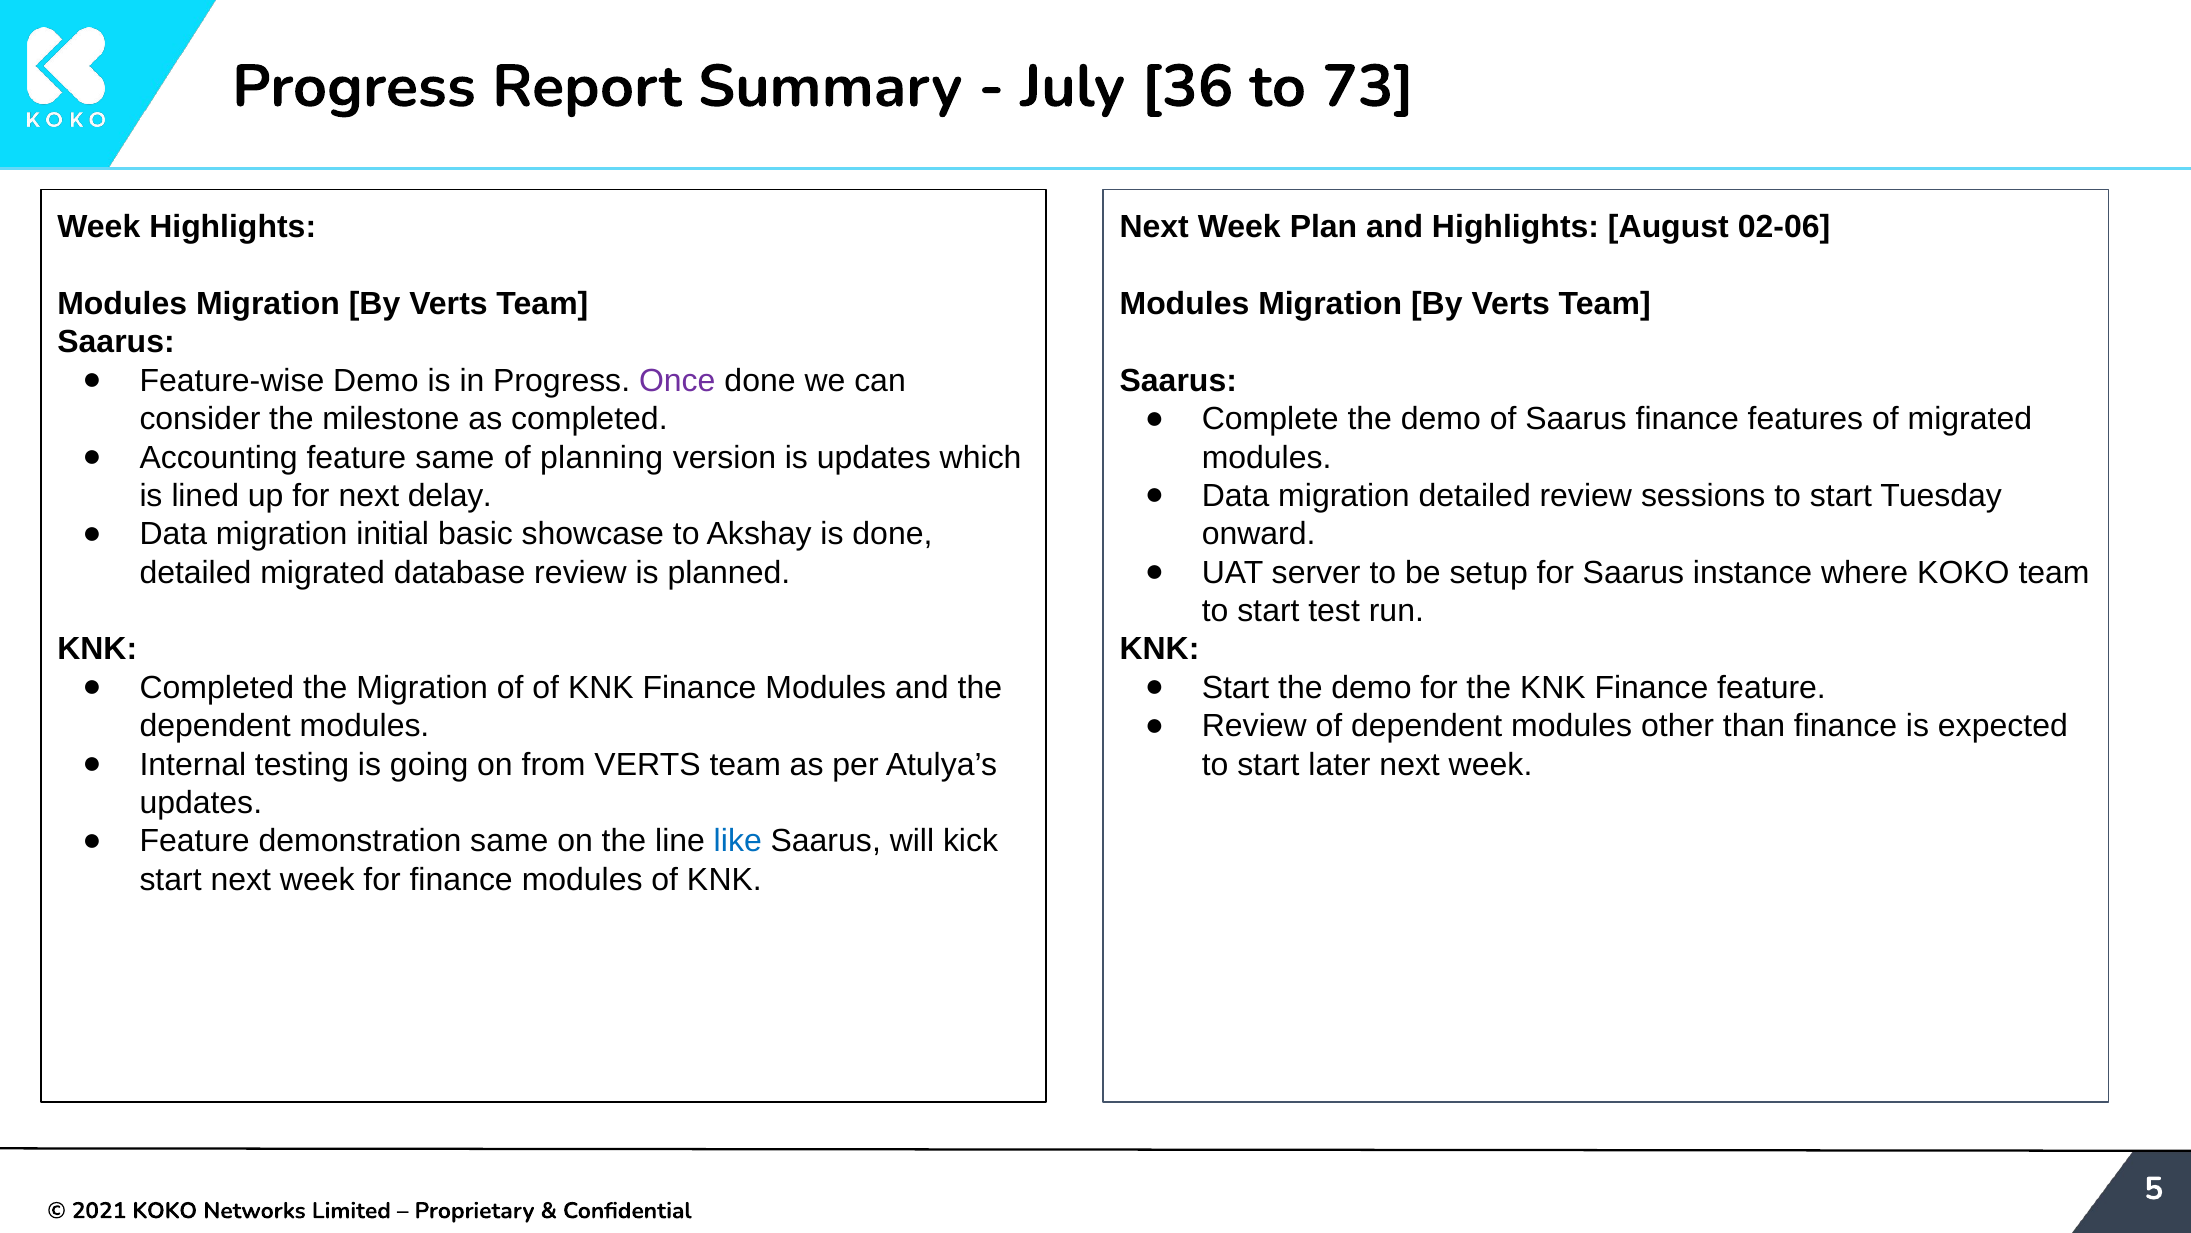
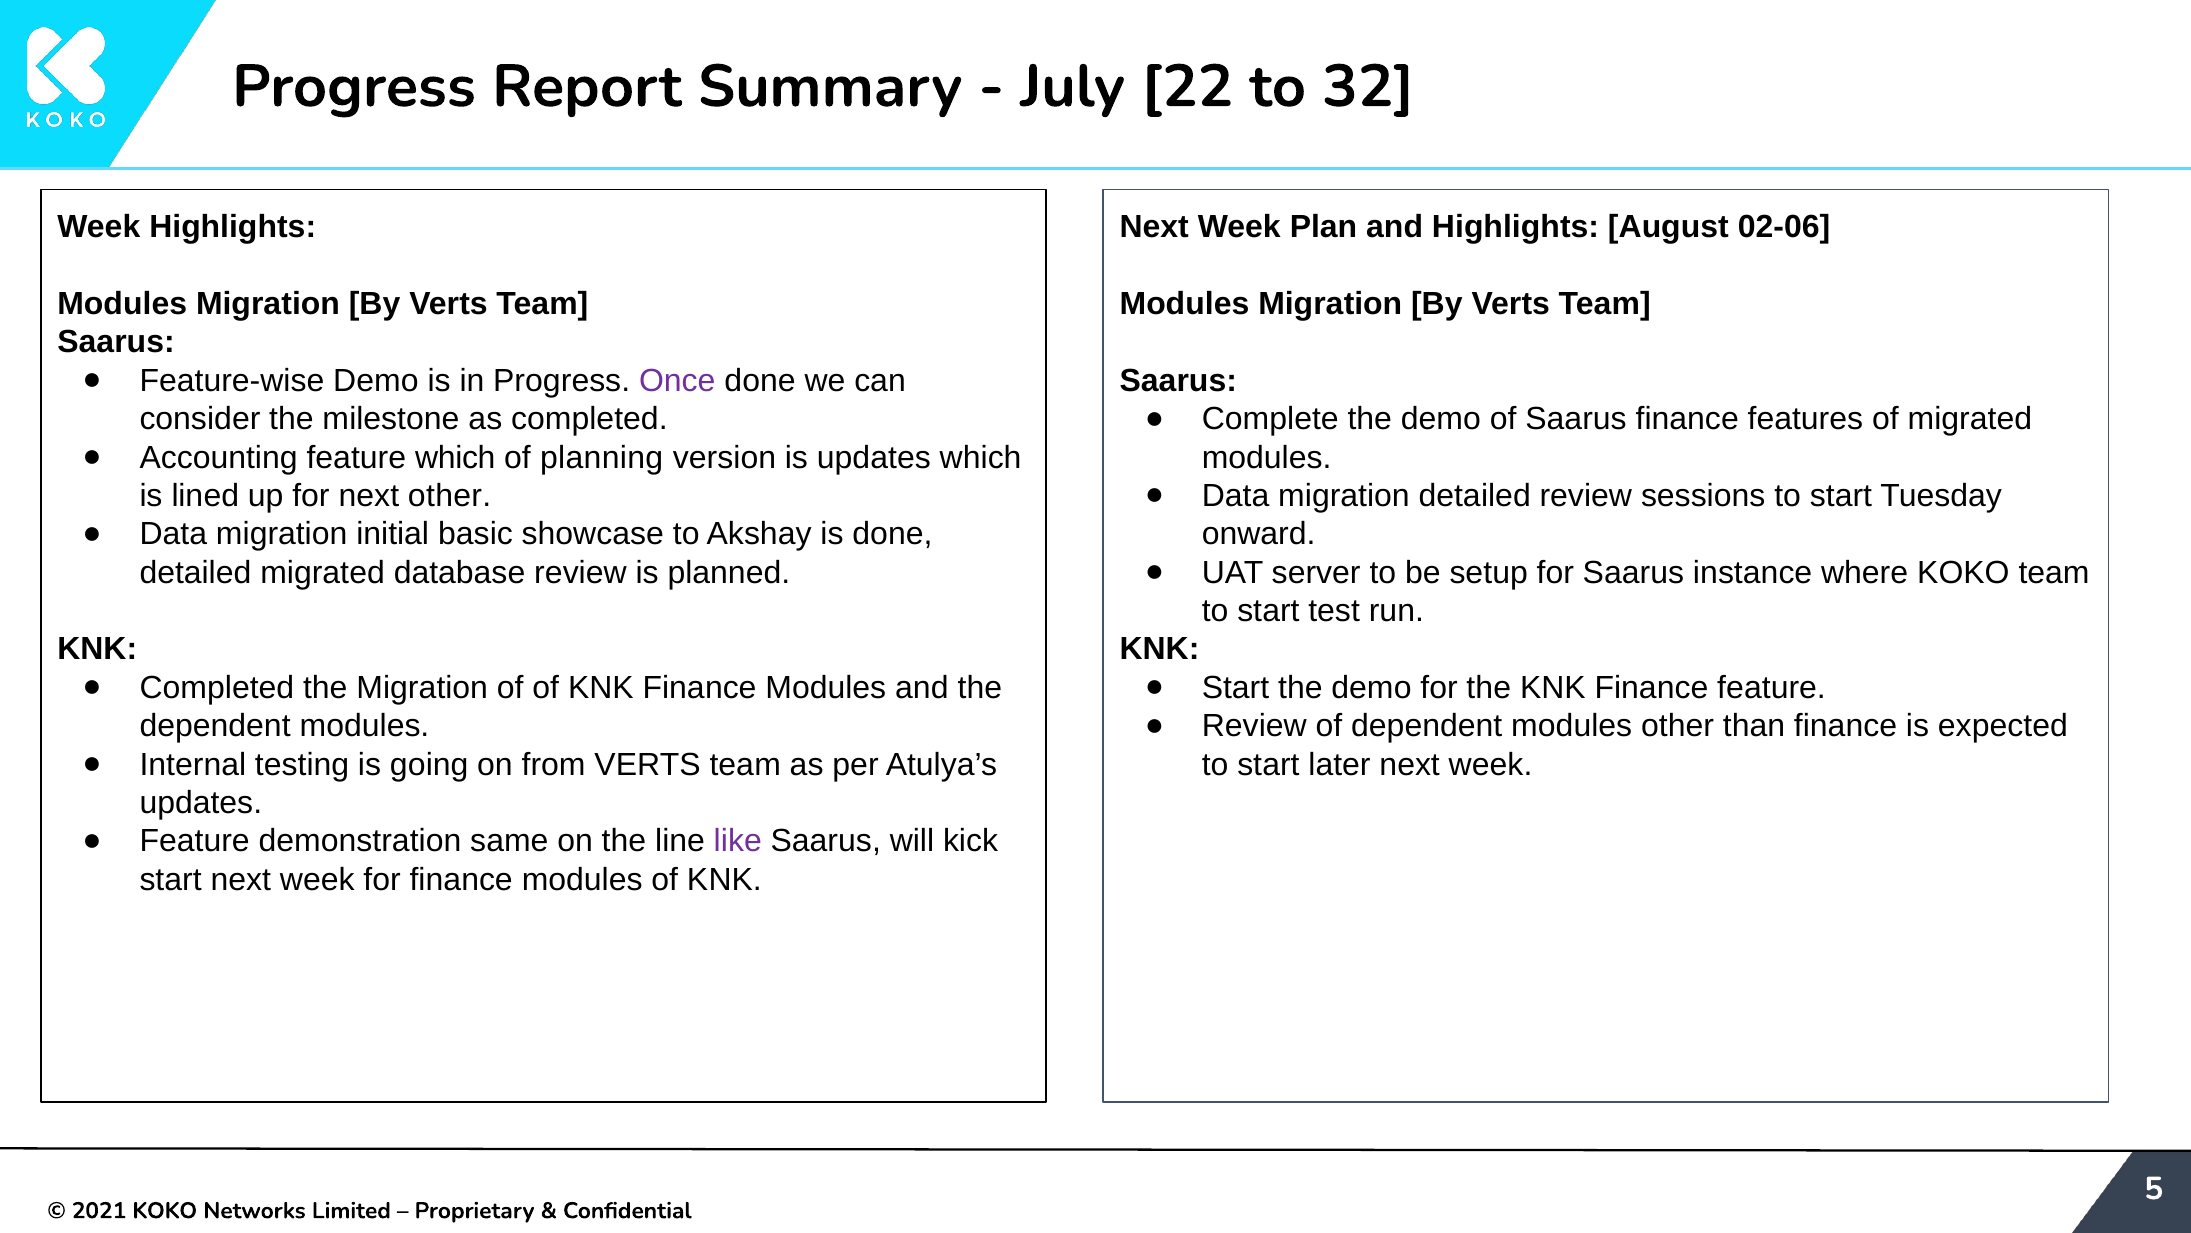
36: 36 -> 22 (1187, 86)
73: 73 -> 32 (1368, 86)
feature same: same -> which (455, 457)
next delay: delay -> other (450, 496)
like colour: blue -> purple (738, 841)
